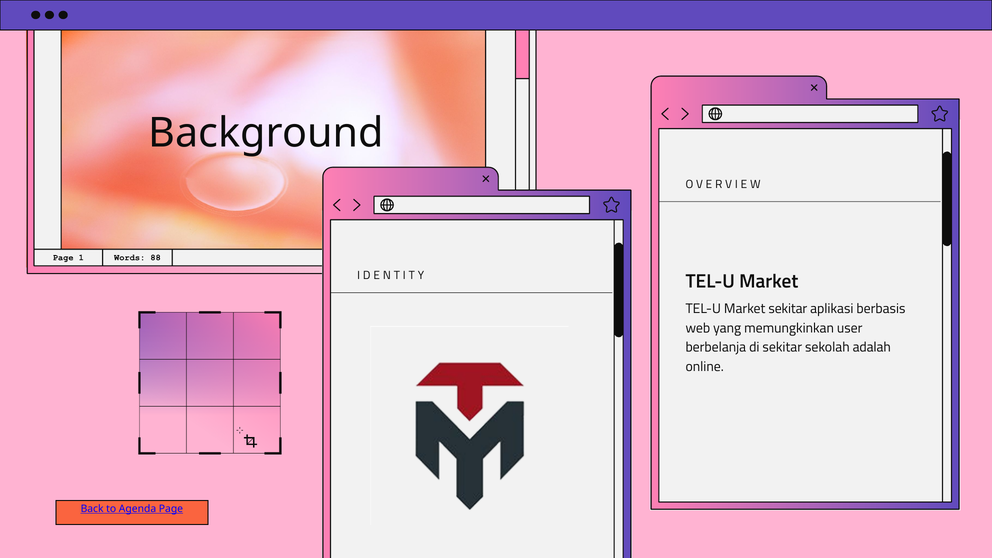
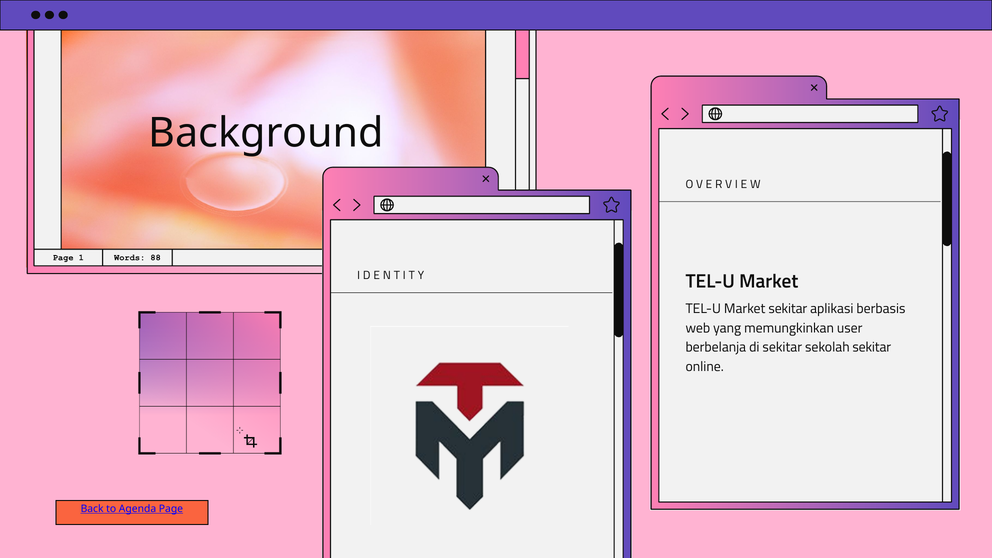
sekolah adalah: adalah -> sekitar (872, 347)
